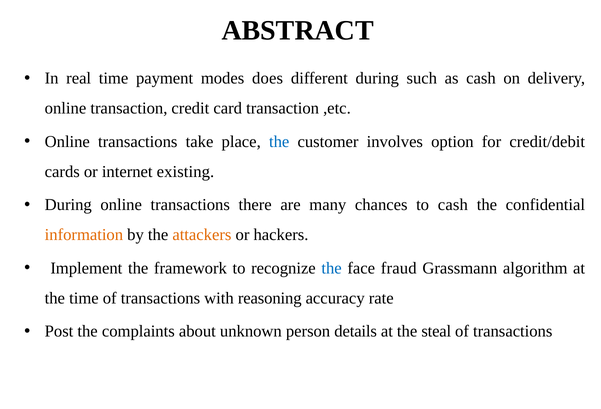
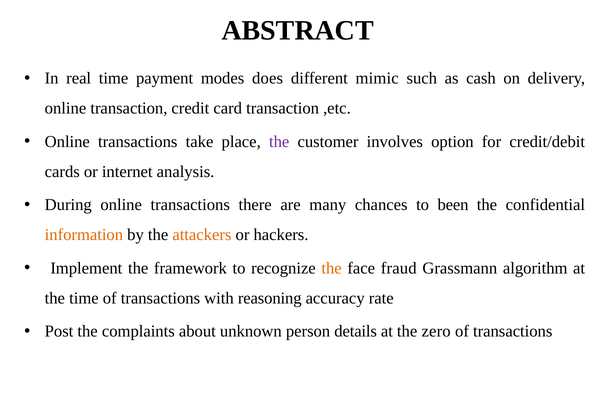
different during: during -> mimic (377, 78)
the colour: blue -> purple (279, 142)
existing: existing -> analysis (186, 172)
to cash: cash -> been (453, 205)
the colour: blue -> orange (332, 268)
steal: steal -> zero (436, 331)
